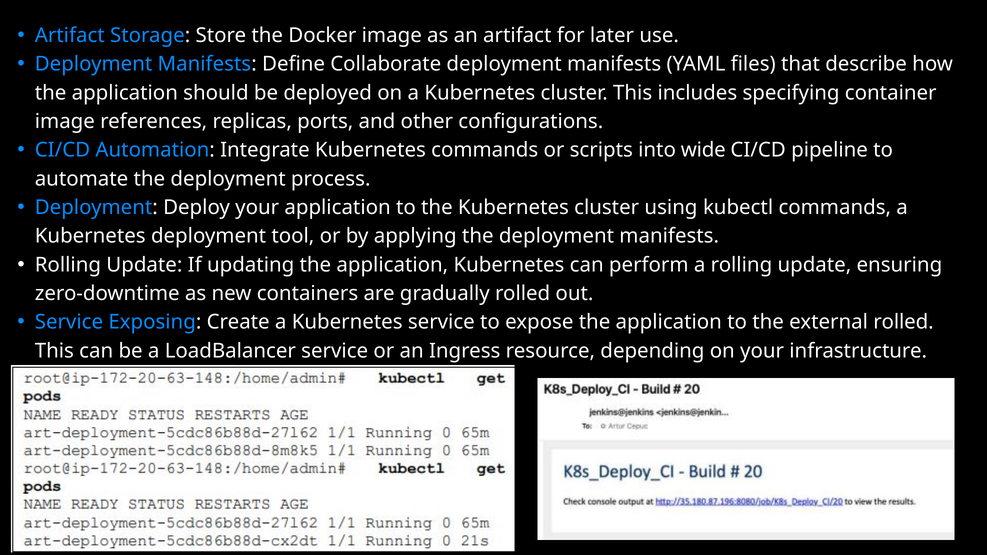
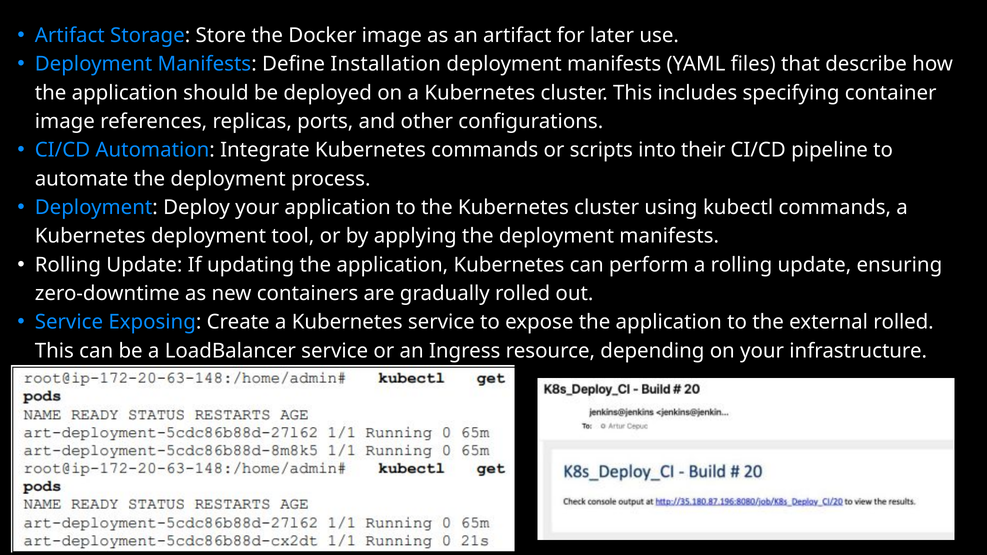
Collaborate: Collaborate -> Installation (386, 64)
wide: wide -> their (703, 150)
